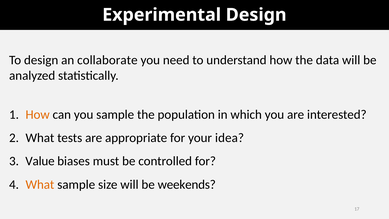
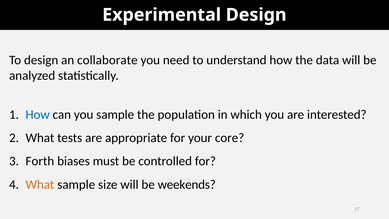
How colour: orange -> blue (38, 114)
idea: idea -> core (230, 138)
Value: Value -> Forth (40, 161)
